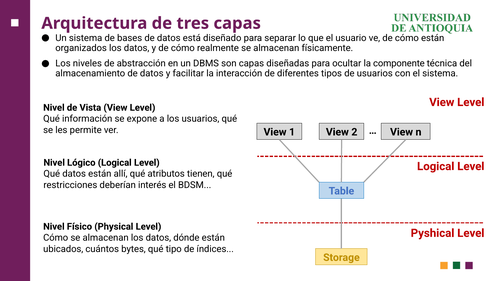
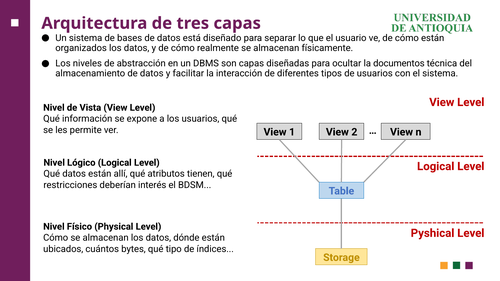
componente: componente -> documentos (399, 63)
